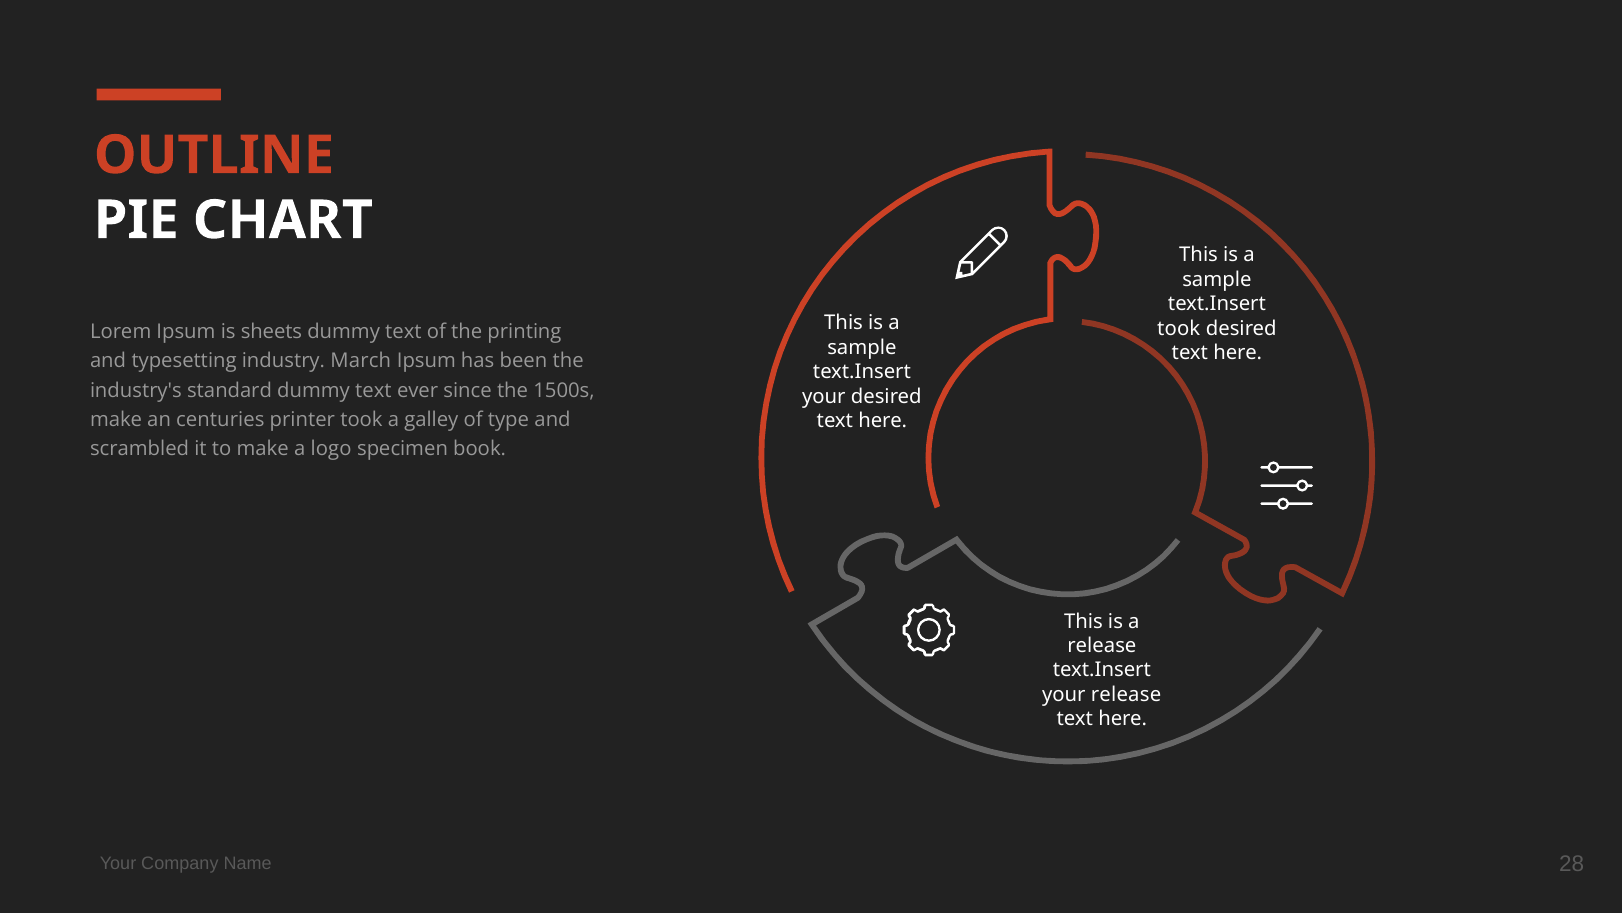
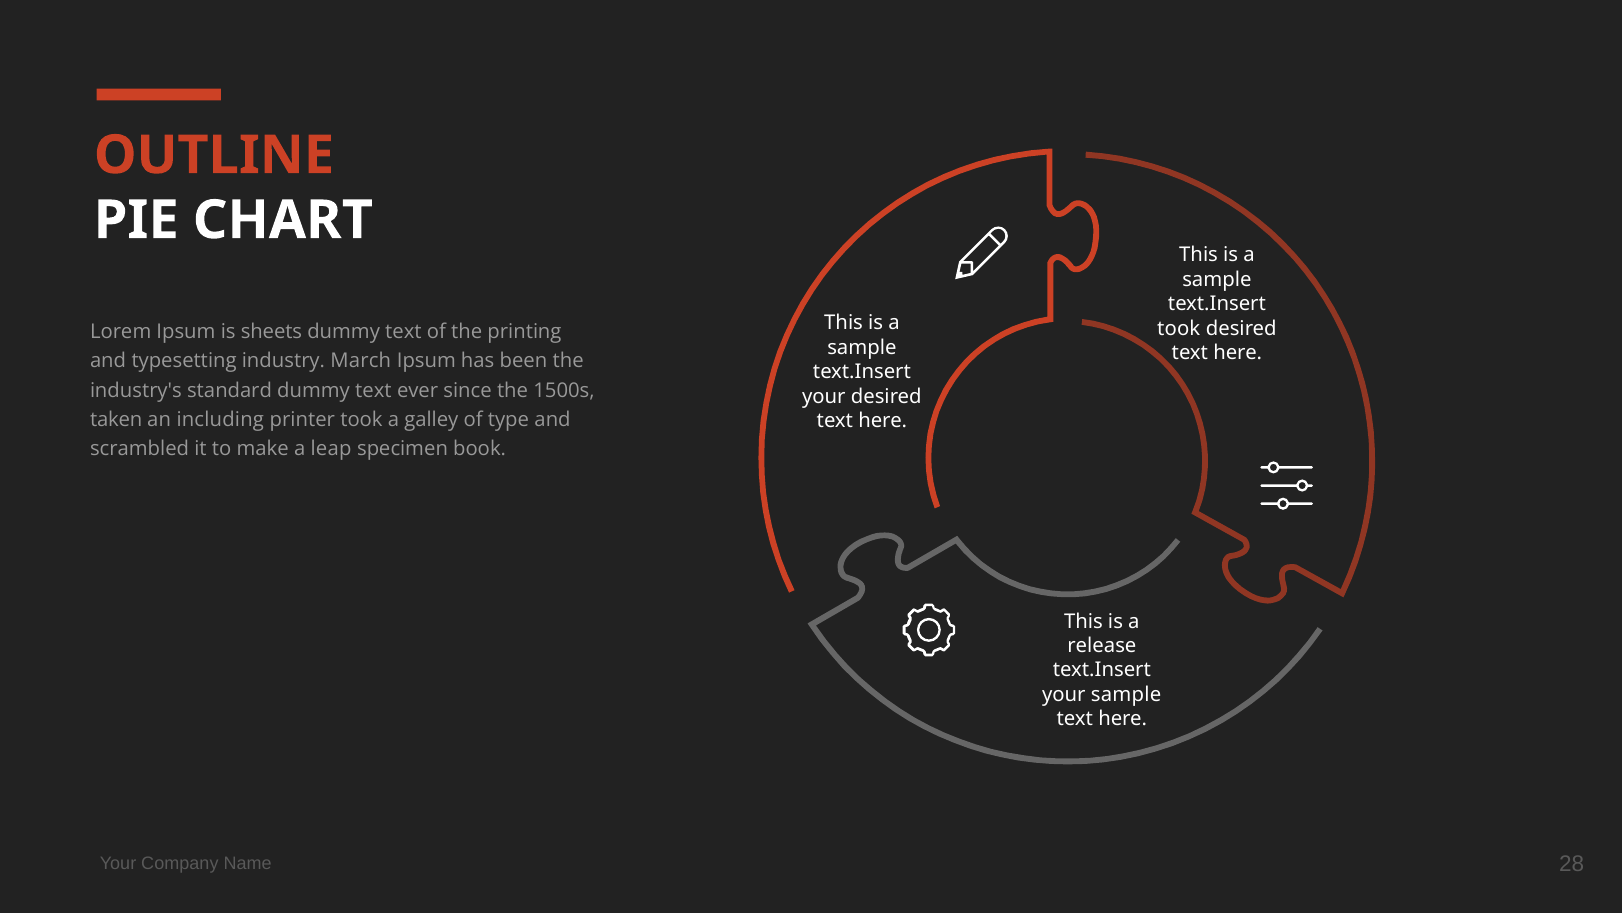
make: make -> taken (116, 419)
centuries: centuries -> including (220, 419)
logo: logo -> leap (331, 449)
your release: release -> sample (1126, 694)
